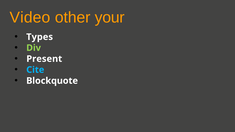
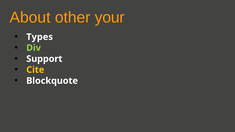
Video: Video -> About (30, 17)
Present: Present -> Support (44, 59)
Cite colour: light blue -> yellow (35, 70)
